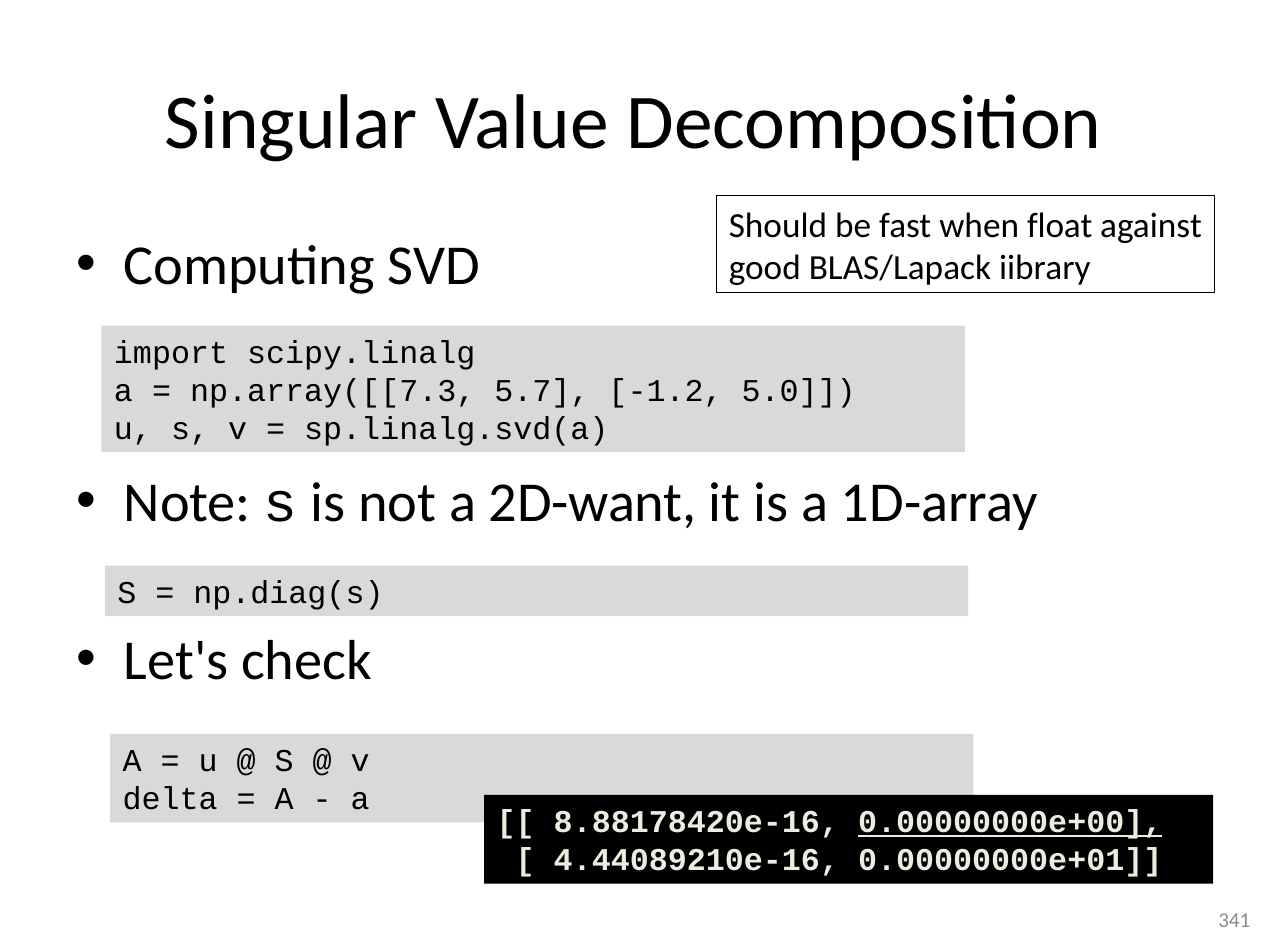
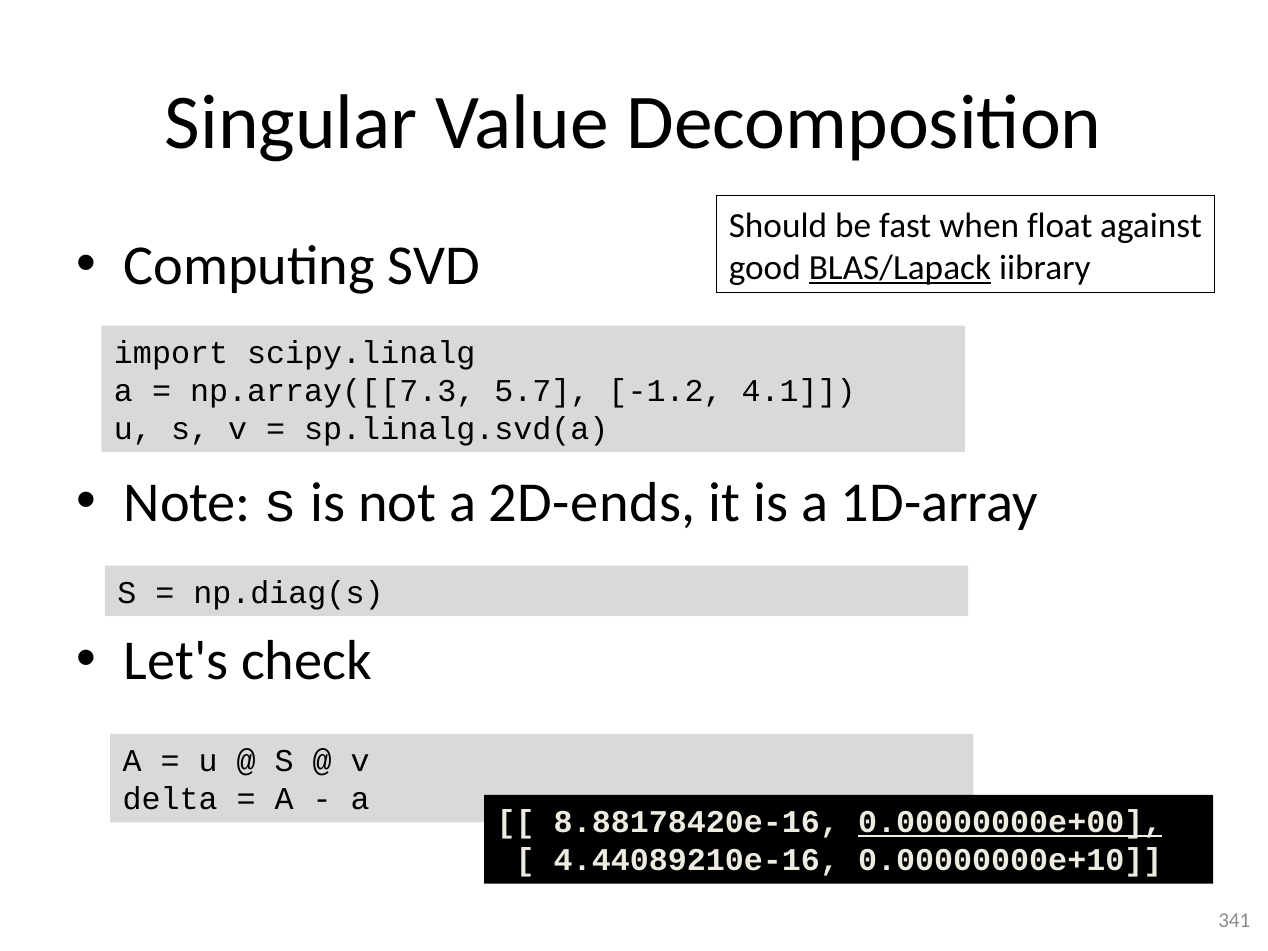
BLAS/Lapack underline: none -> present (900, 268)
5.0: 5.0 -> 4.1 (799, 391)
2D-want: 2D-want -> 2D-ends (592, 503)
0.00000000e+01: 0.00000000e+01 -> 0.00000000e+10 (1010, 861)
